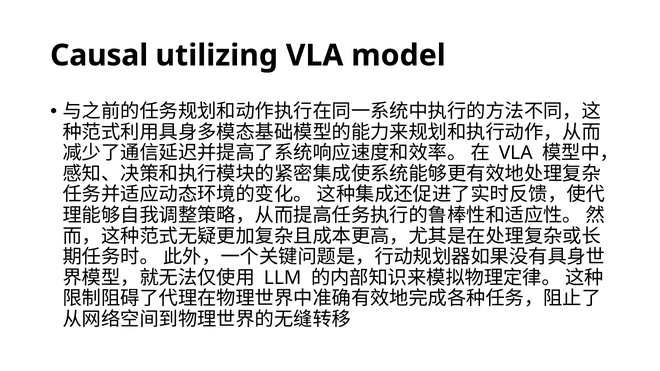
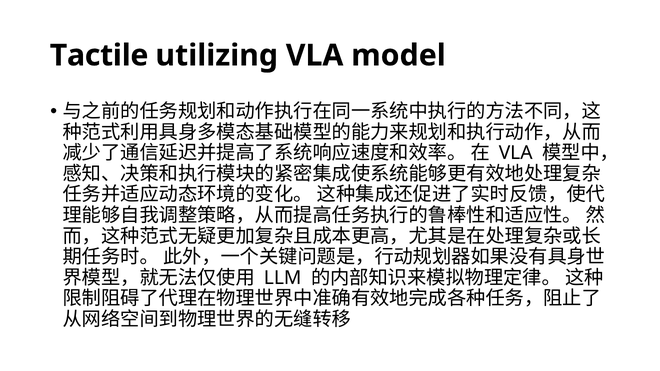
Causal: Causal -> Tactile (99, 55)
